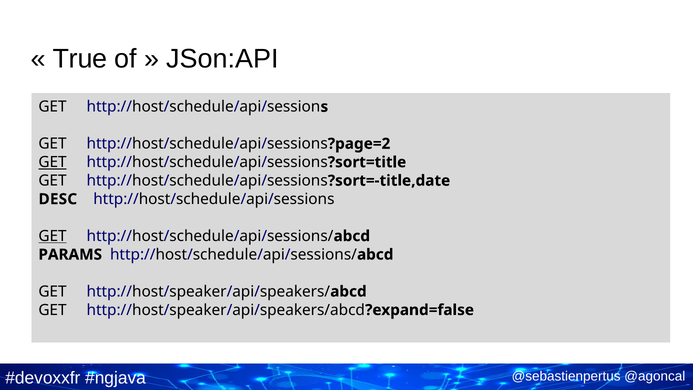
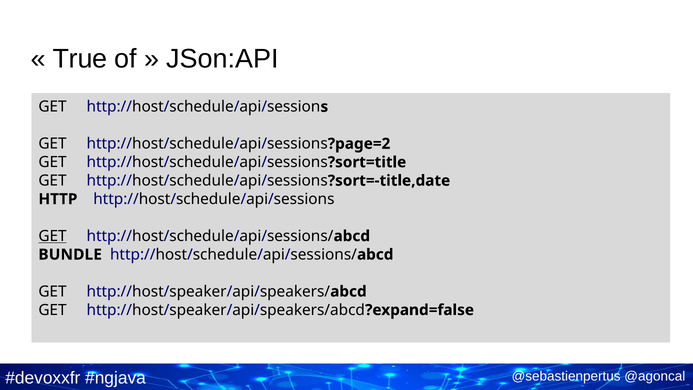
GET underline: present -> none (52, 162)
DESC: DESC -> HTTP (58, 199)
PARAMS: PARAMS -> BUNDLE (70, 254)
